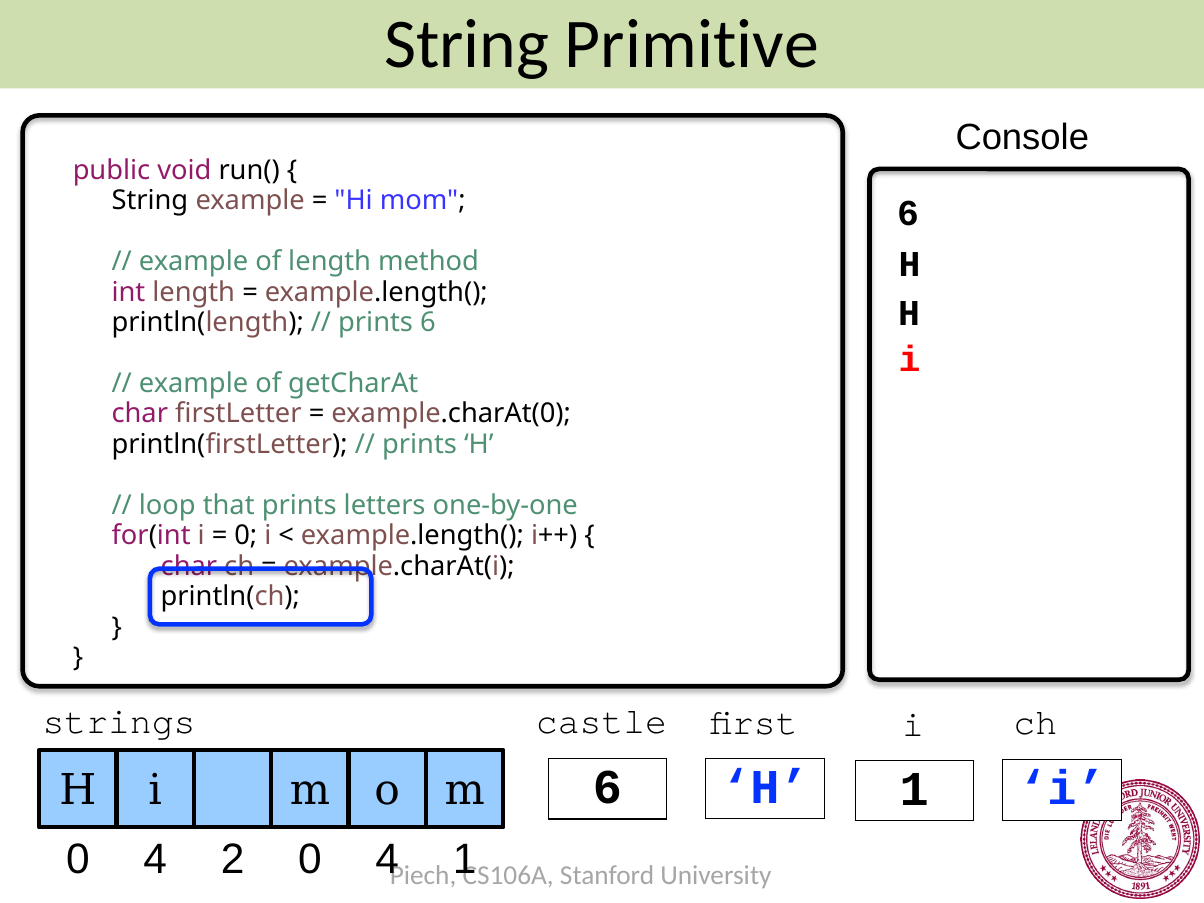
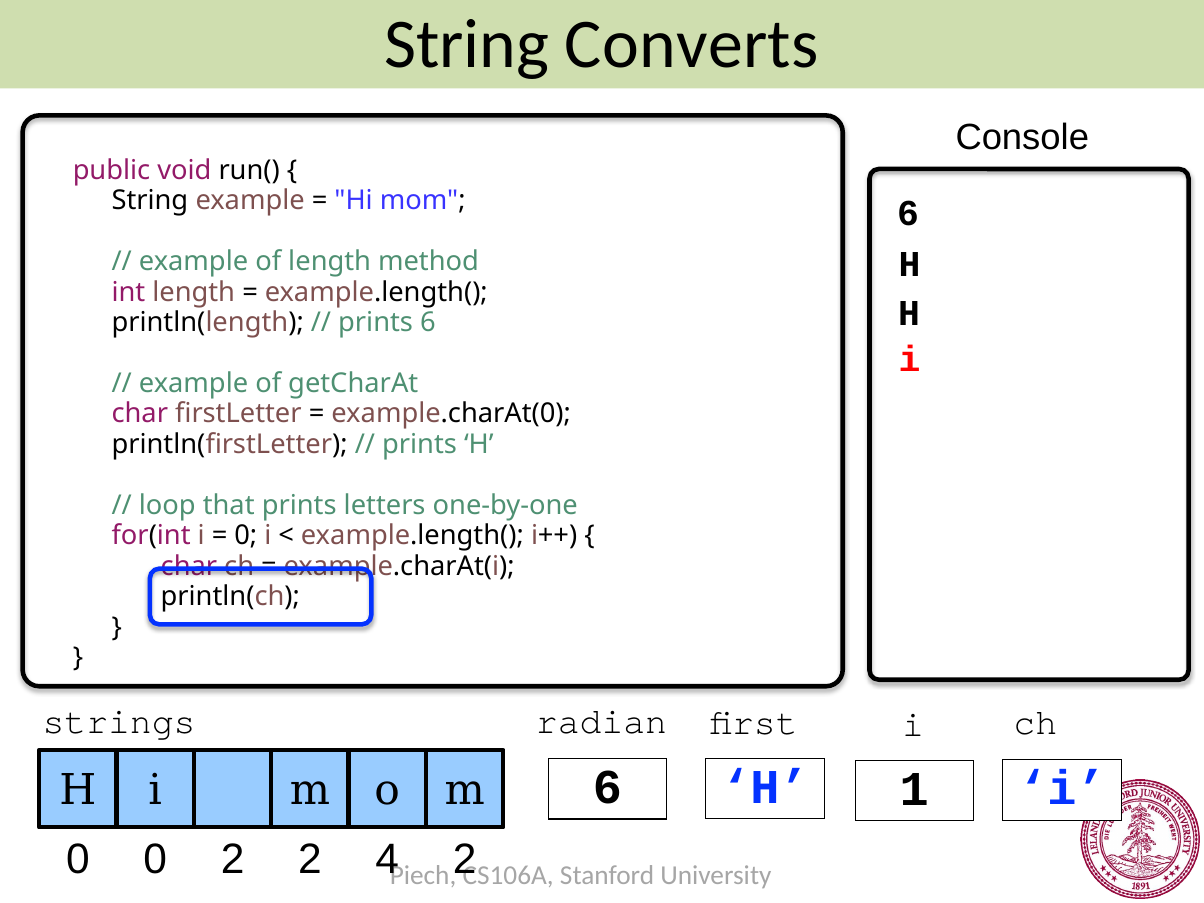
Primitive: Primitive -> Converts (692, 45)
castle: castle -> radian (602, 721)
4: 4 -> 0 (155, 859)
2 0: 0 -> 2 (310, 859)
4 1: 1 -> 2 (465, 859)
